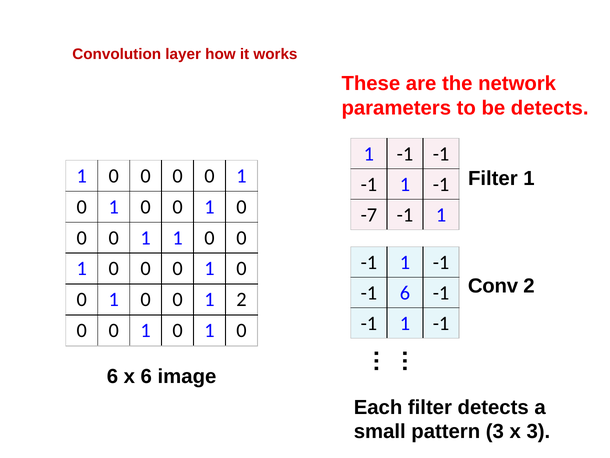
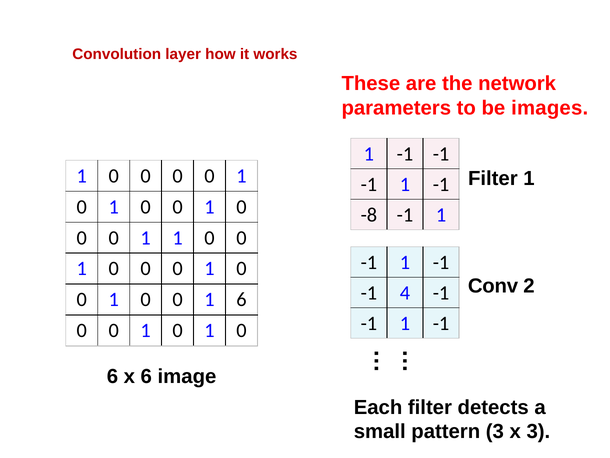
be detects: detects -> images (550, 108)
-7: -7 -> -8 (369, 215)
-1 6: 6 -> 4 (405, 293)
1 2: 2 -> 6 (241, 299)
